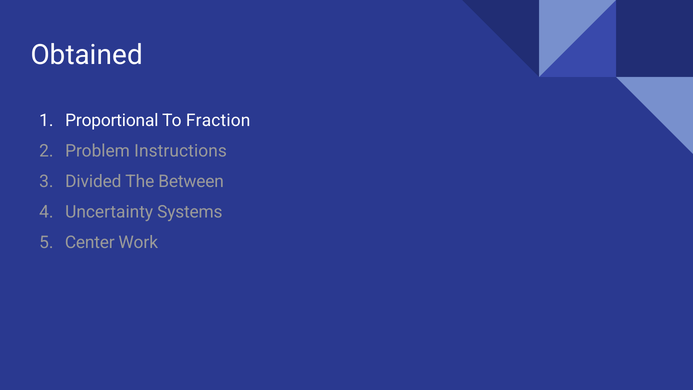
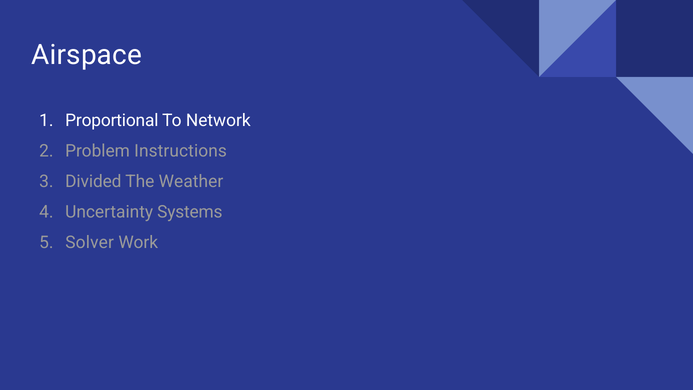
Obtained: Obtained -> Airspace (87, 55)
Fraction: Fraction -> Network (218, 121)
Between: Between -> Weather (191, 182)
Center: Center -> Solver (90, 243)
